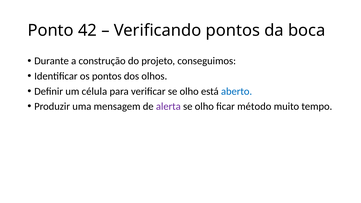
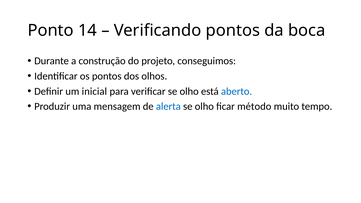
42: 42 -> 14 (87, 30)
célula: célula -> inicial (94, 91)
alerta colour: purple -> blue (168, 106)
